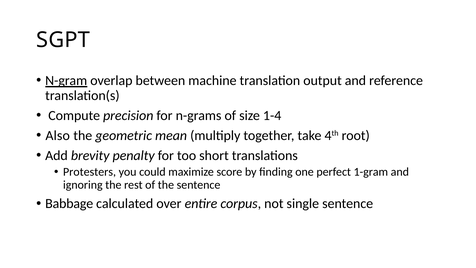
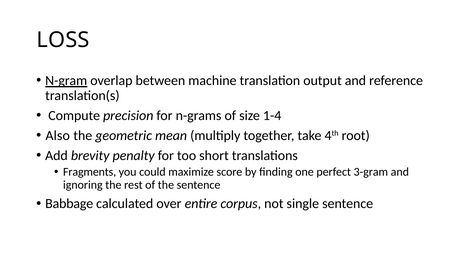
SGPT: SGPT -> LOSS (63, 40)
Protesters: Protesters -> Fragments (90, 172)
1-gram: 1-gram -> 3-gram (371, 172)
